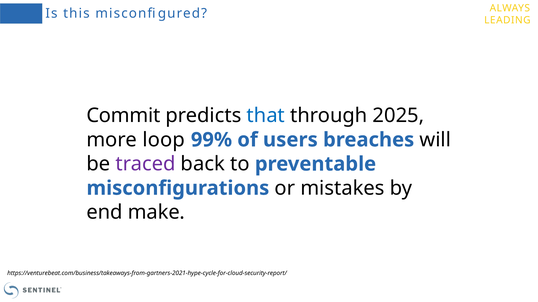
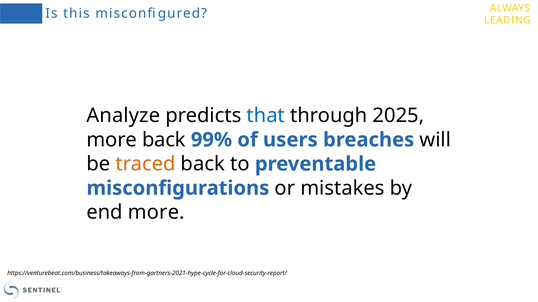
Commit: Commit -> Analyze (123, 116)
more loop: loop -> back (164, 140)
traced colour: purple -> orange (145, 164)
end make: make -> more (156, 213)
